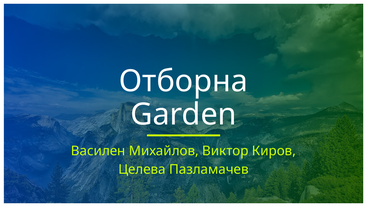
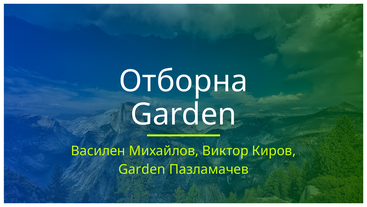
Целева: Целева -> Garden (142, 169)
